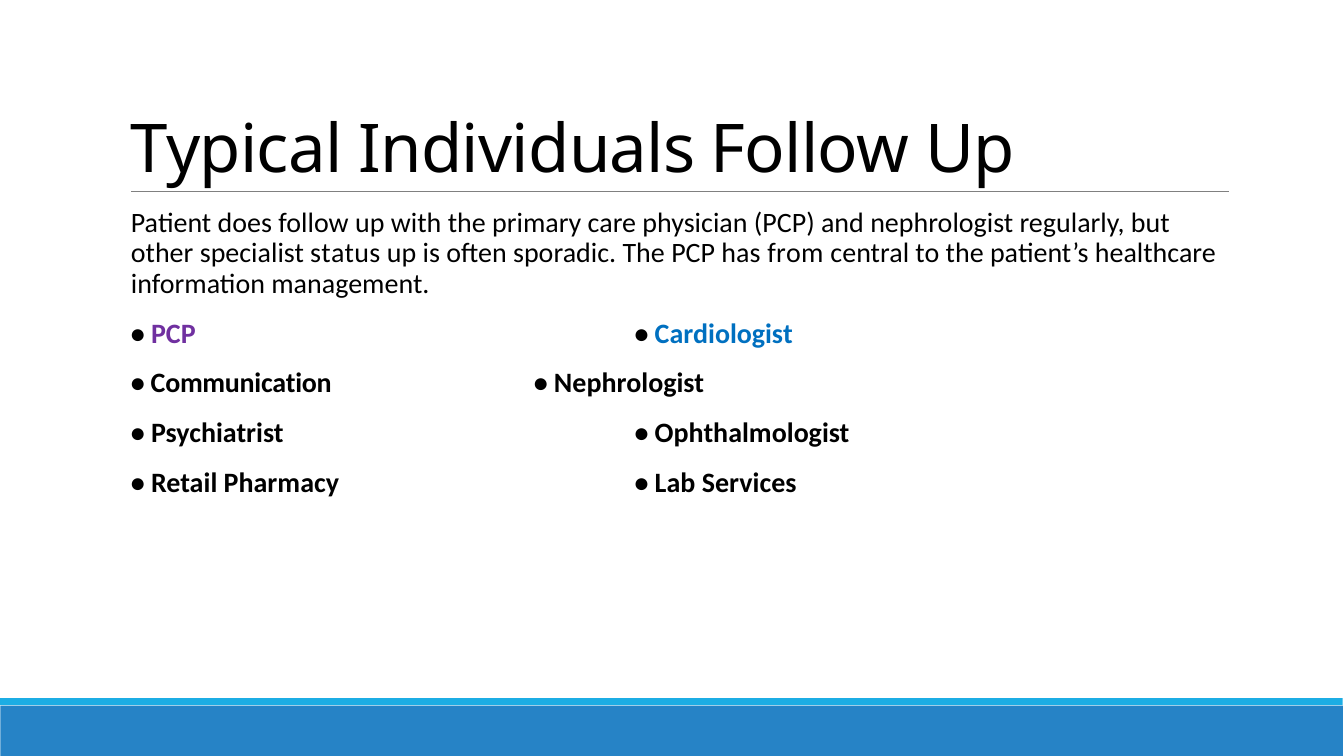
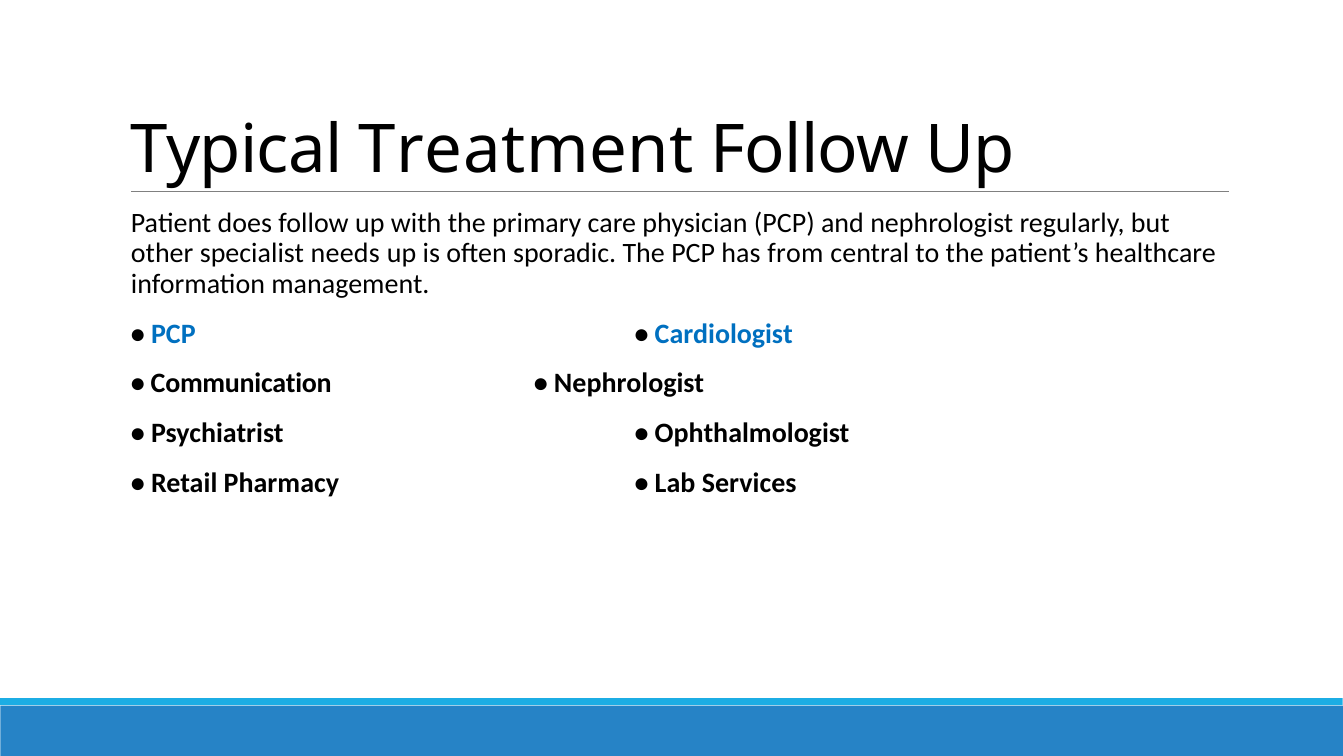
Individuals: Individuals -> Treatment (526, 150)
status: status -> needs (345, 254)
PCP colour: purple -> blue (173, 334)
